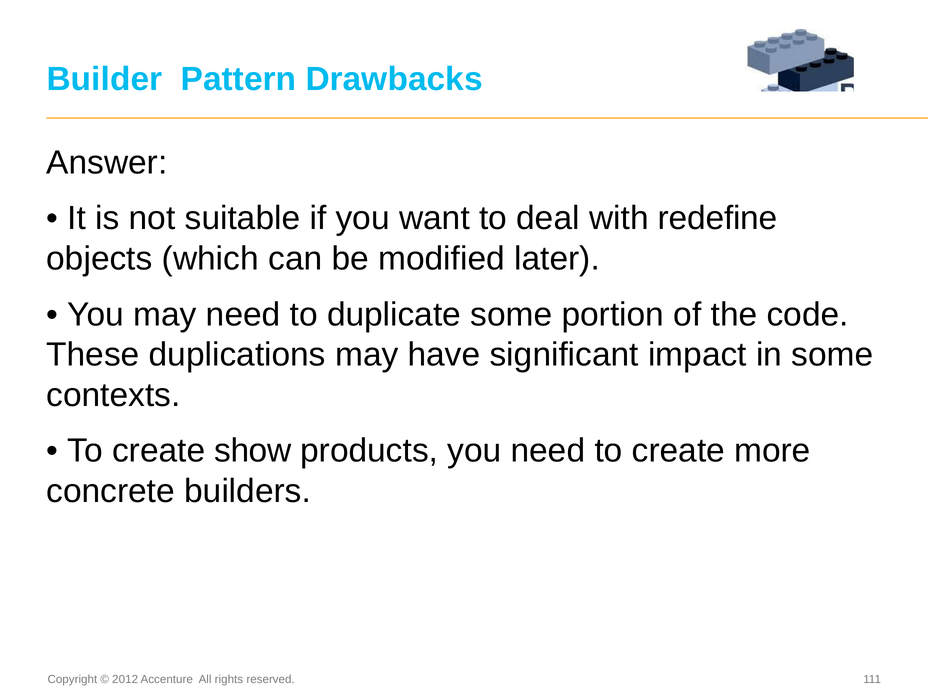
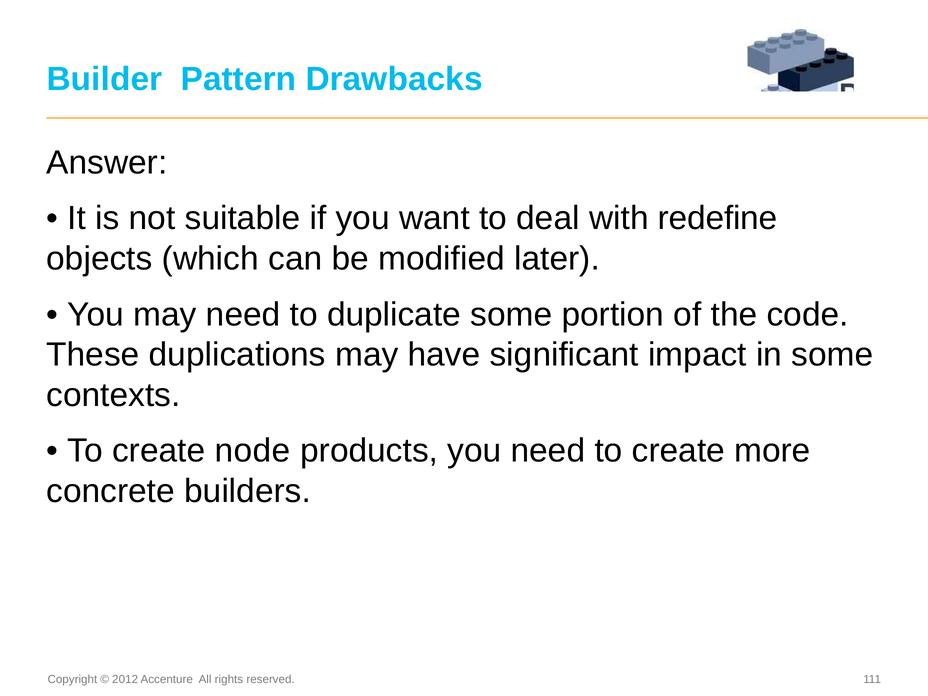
show: show -> node (253, 451)
